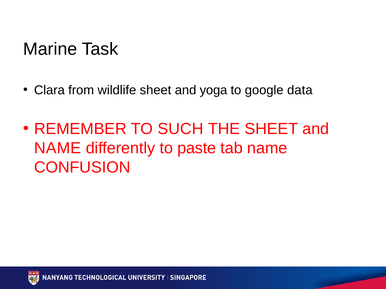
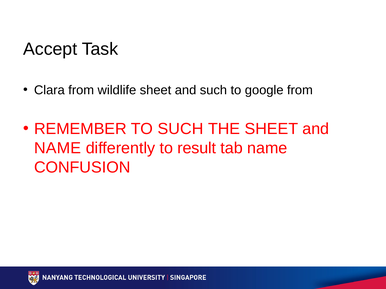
Marine: Marine -> Accept (50, 49)
and yoga: yoga -> such (213, 90)
google data: data -> from (300, 90)
paste: paste -> result (197, 148)
